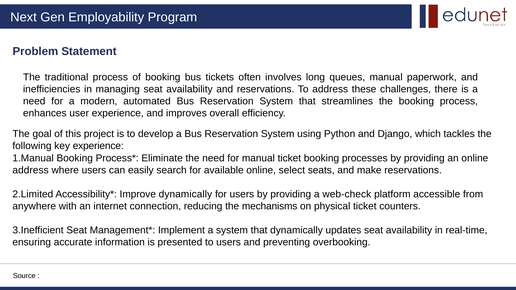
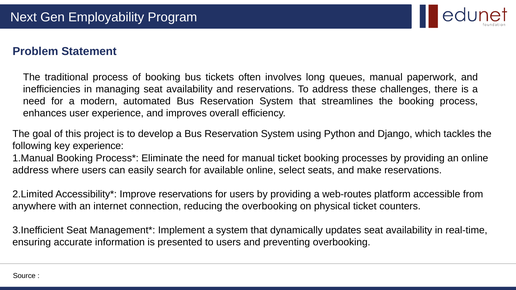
Improve dynamically: dynamically -> reservations (186, 194)
web-check: web-check -> web-routes (347, 194)
the mechanisms: mechanisms -> overbooking (270, 206)
